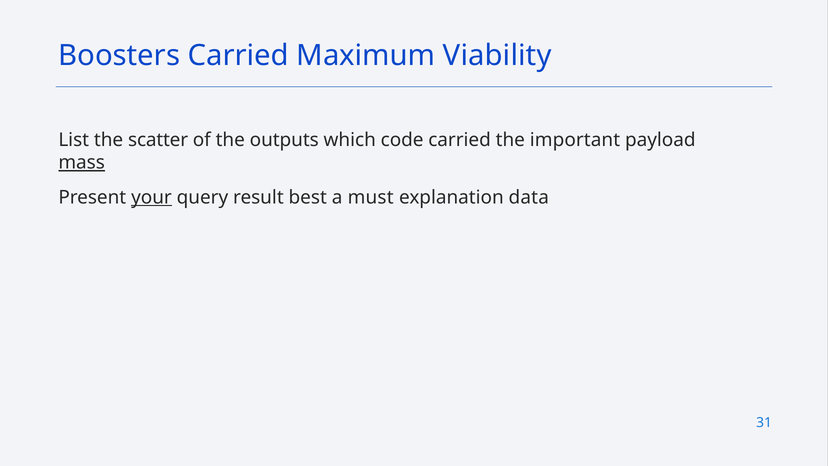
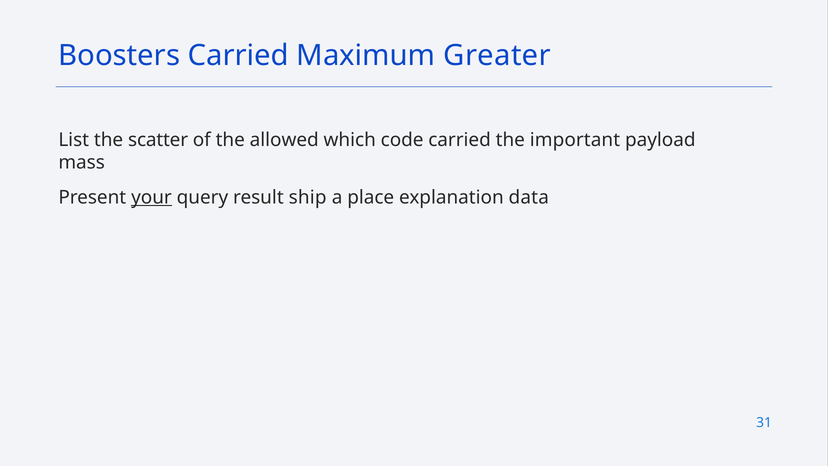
Viability: Viability -> Greater (497, 55)
outputs: outputs -> allowed (284, 140)
mass underline: present -> none (82, 162)
best: best -> ship (308, 197)
must: must -> place (371, 197)
